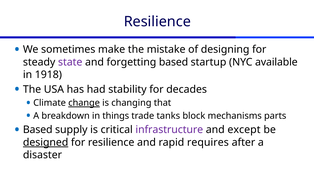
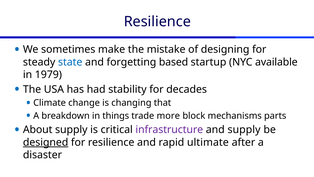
state colour: purple -> blue (70, 62)
1918: 1918 -> 1979 (48, 75)
change underline: present -> none (84, 103)
tanks: tanks -> more (168, 116)
Based: Based -> About (38, 130)
and except: except -> supply (244, 130)
requires: requires -> ultimate (208, 142)
